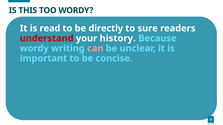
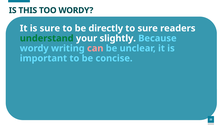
is read: read -> sure (50, 28)
understand colour: red -> green (47, 38)
history: history -> slightly (118, 38)
